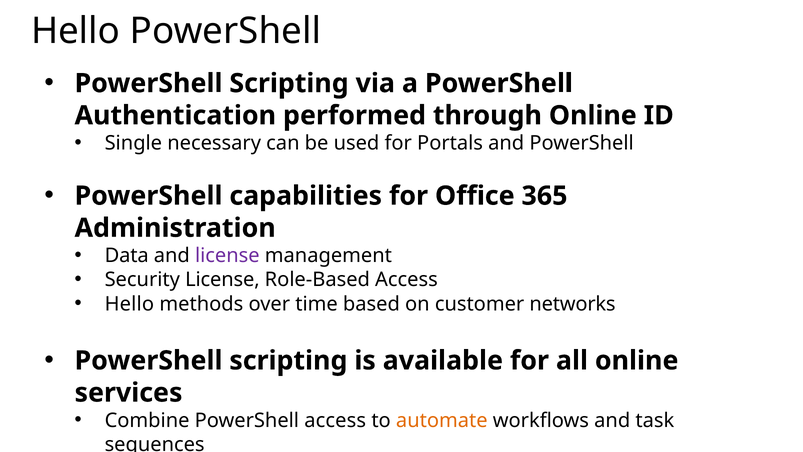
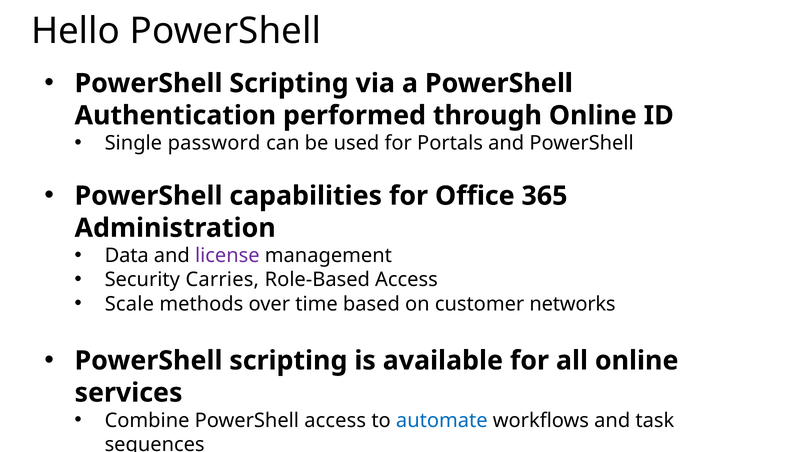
necessary: necessary -> password (214, 143)
Security License: License -> Carries (222, 280)
Hello: Hello -> Scale (129, 304)
automate colour: orange -> blue (442, 420)
